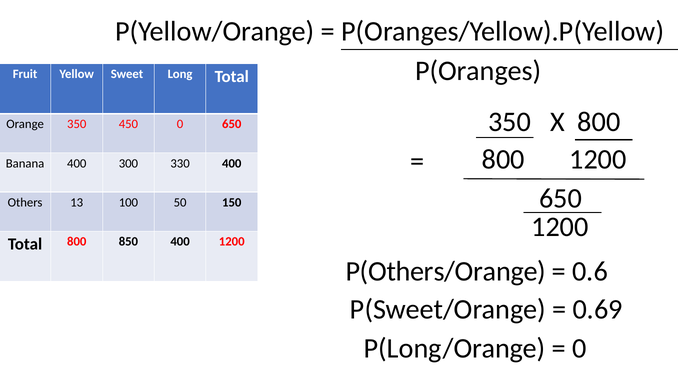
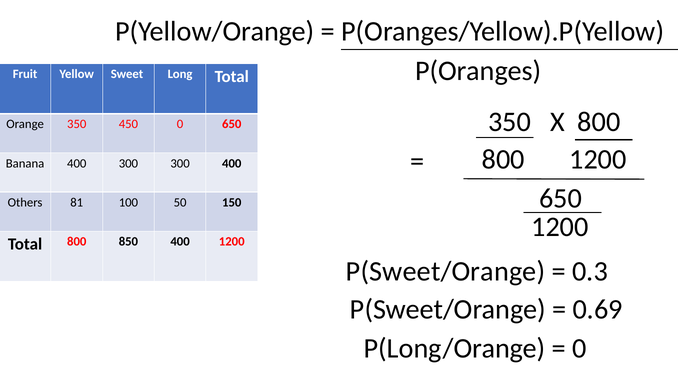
300 330: 330 -> 300 (180, 163)
13: 13 -> 81 (77, 202)
P(Others/Orange: P(Others/Orange -> P(Sweet/Orange (446, 271)
0.6: 0.6 -> 0.3 (590, 271)
